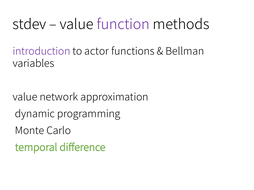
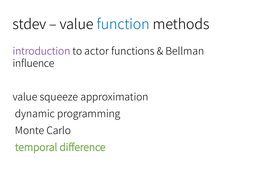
function colour: purple -> blue (123, 24)
variables: variables -> influence (34, 64)
network: network -> squeeze (59, 97)
